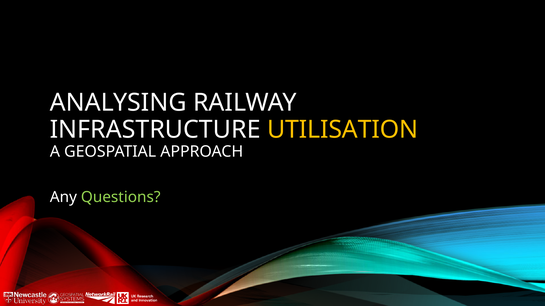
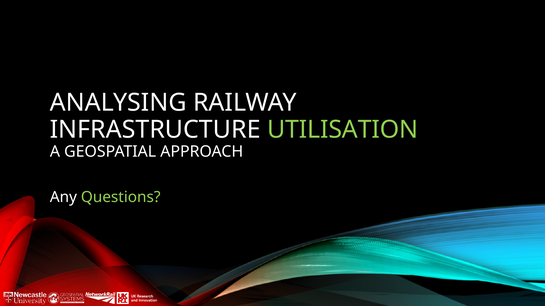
UTILISATION colour: yellow -> light green (343, 130)
